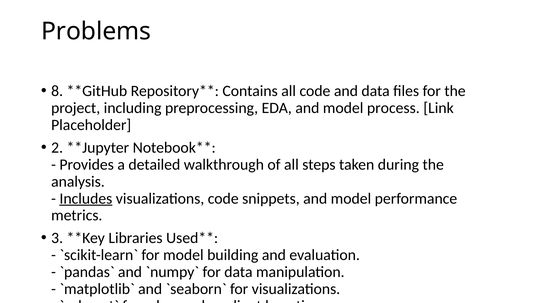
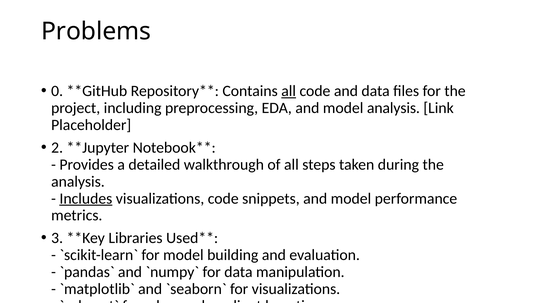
8: 8 -> 0 (57, 91)
all underline: none -> present (289, 91)
model process: process -> analysis (393, 108)
